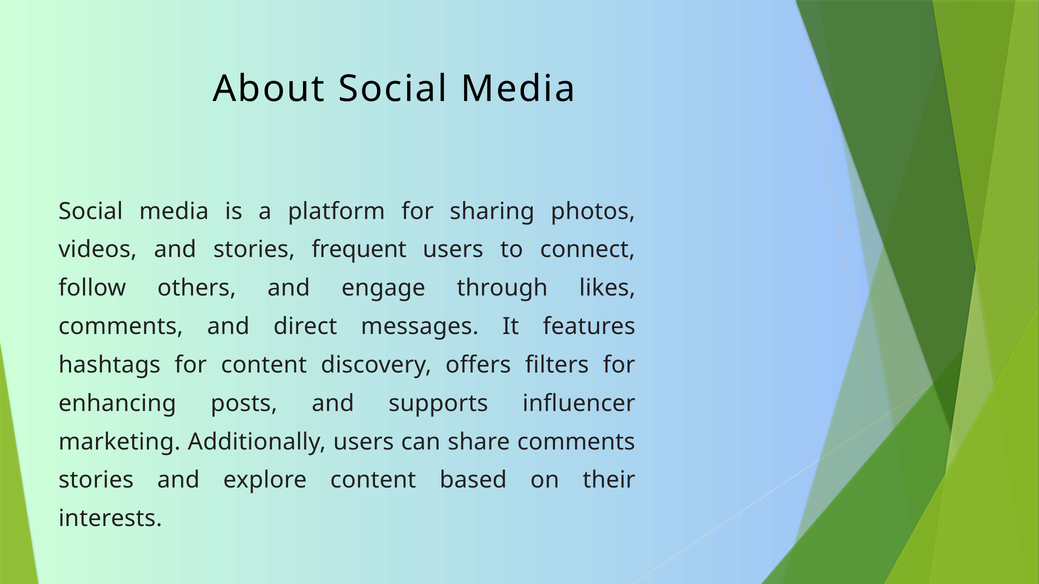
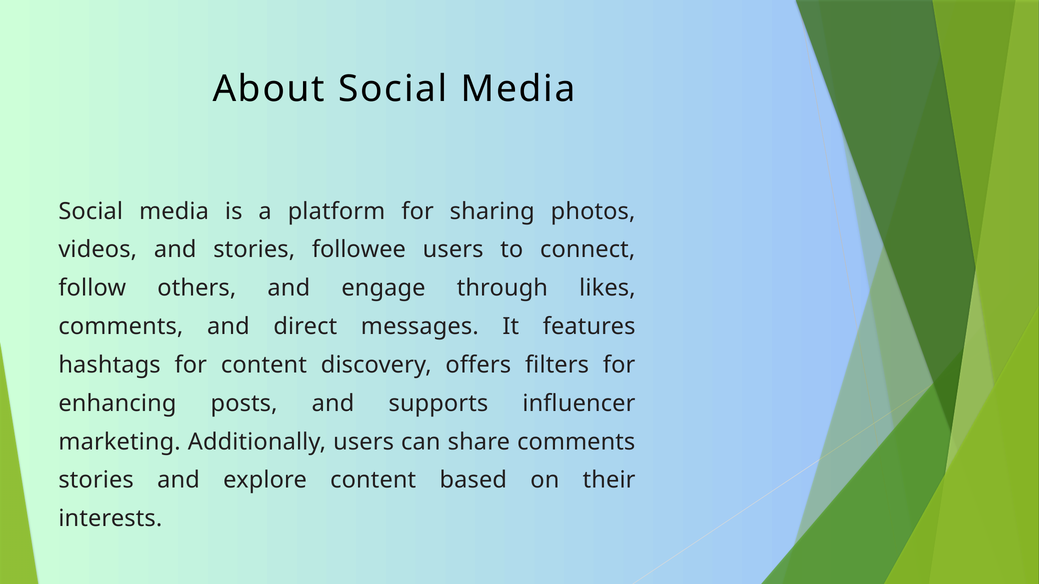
frequent: frequent -> followee (359, 250)
